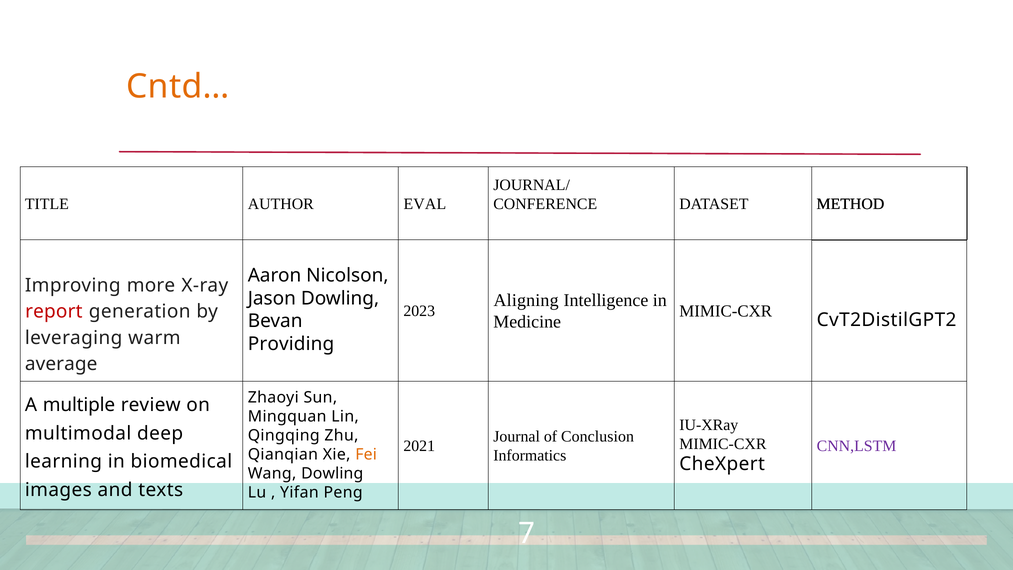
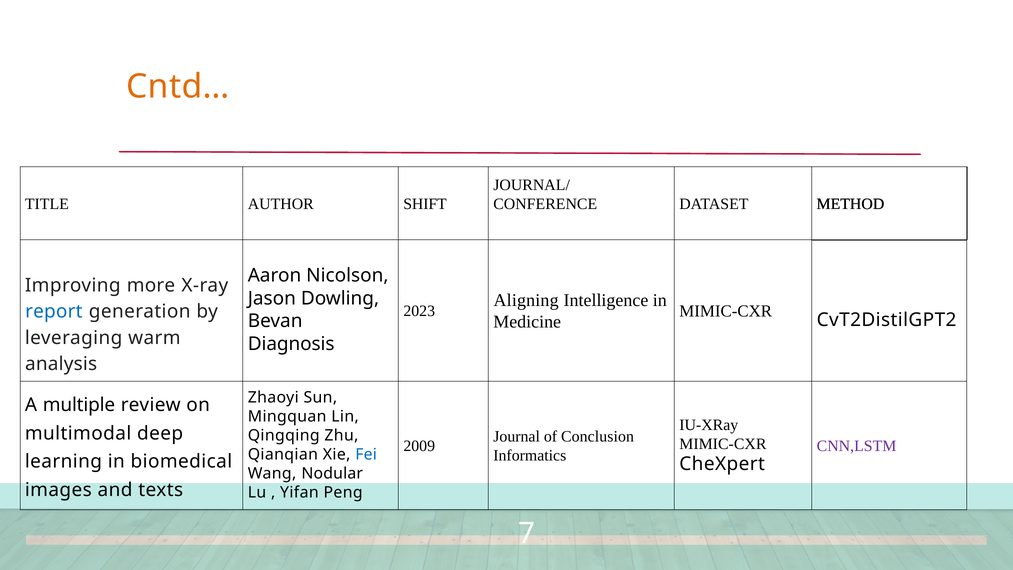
EVAL: EVAL -> SHIFT (425, 204)
report colour: red -> blue (54, 311)
Providing: Providing -> Diagnosis (291, 344)
average: average -> analysis (61, 364)
2021: 2021 -> 2009 (419, 446)
Fei colour: orange -> blue (366, 454)
Wang Dowling: Dowling -> Nodular (332, 473)
